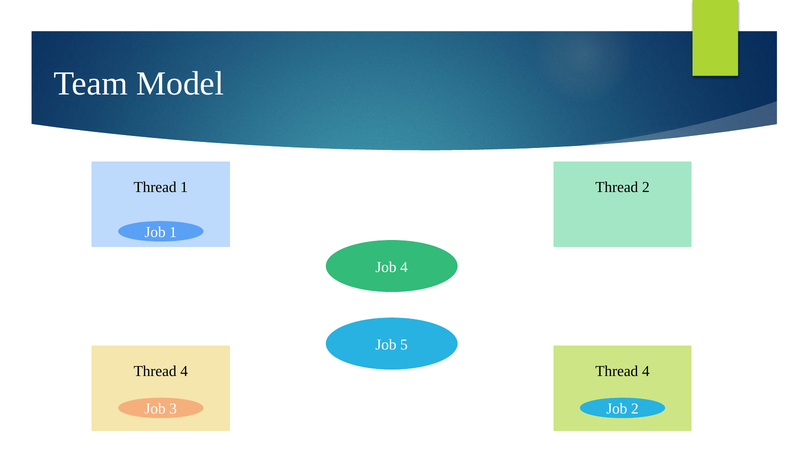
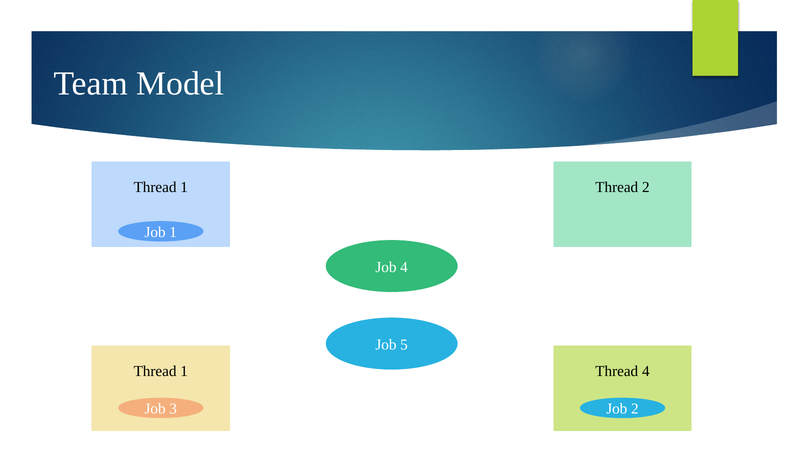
4: 4 -> 1 (184, 371)
